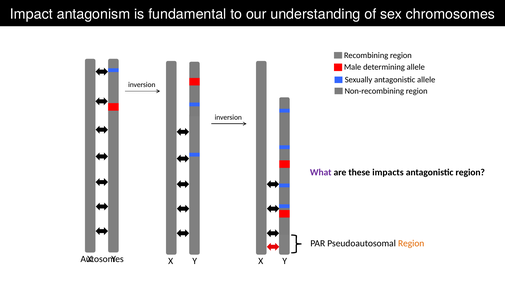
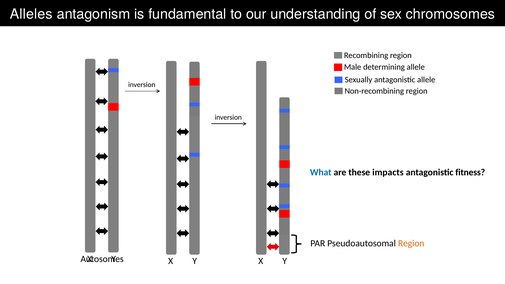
Impact: Impact -> Alleles (31, 14)
What colour: purple -> blue (321, 172)
antagonistic region: region -> fitness (470, 172)
